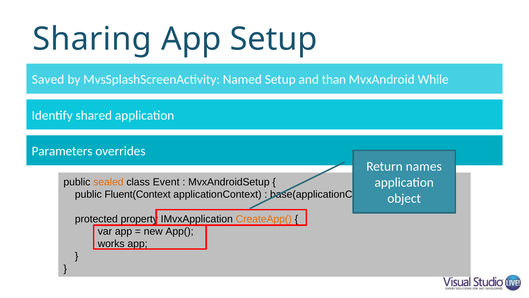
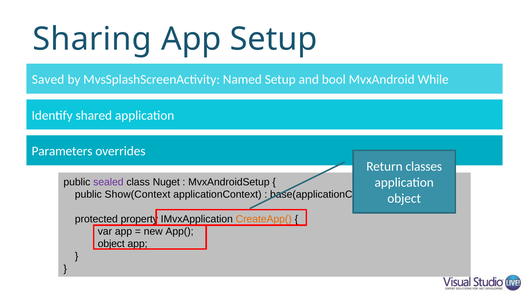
than: than -> bool (334, 79)
names: names -> classes (424, 166)
sealed colour: orange -> purple (108, 182)
Event: Event -> Nuget (166, 182)
Fluent(Context: Fluent(Context -> Show(Context (138, 194)
works: works -> object (111, 244)
